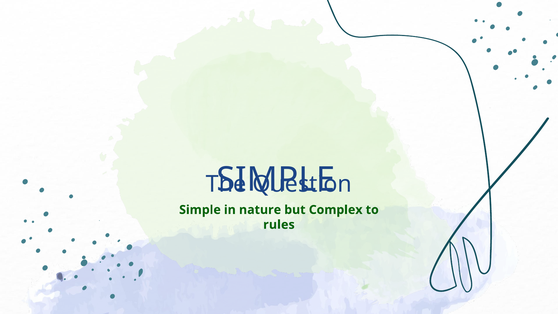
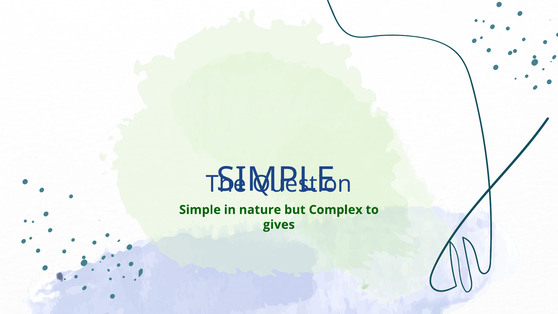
rules: rules -> gives (279, 225)
